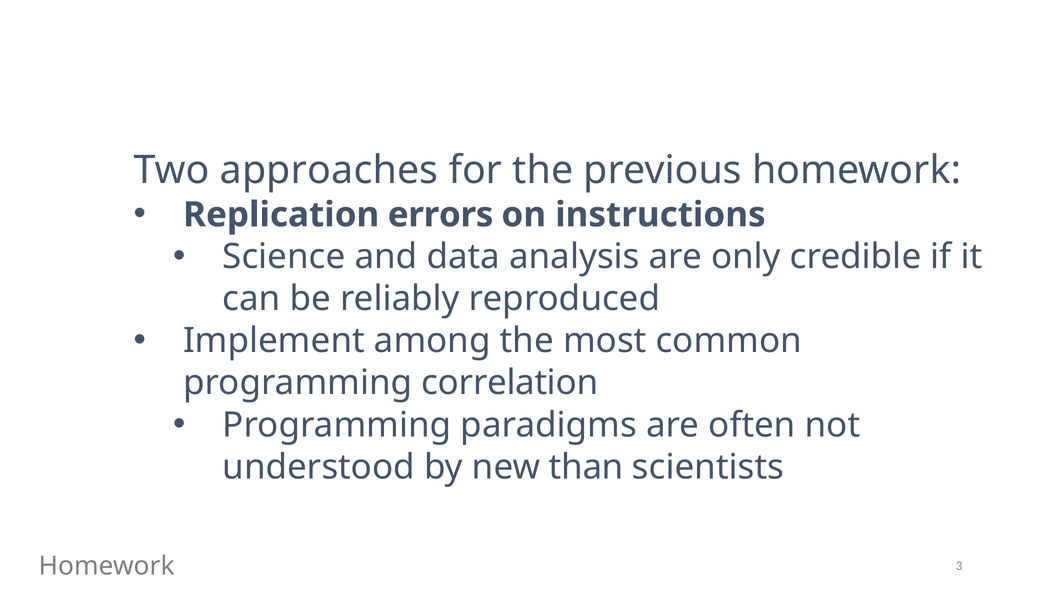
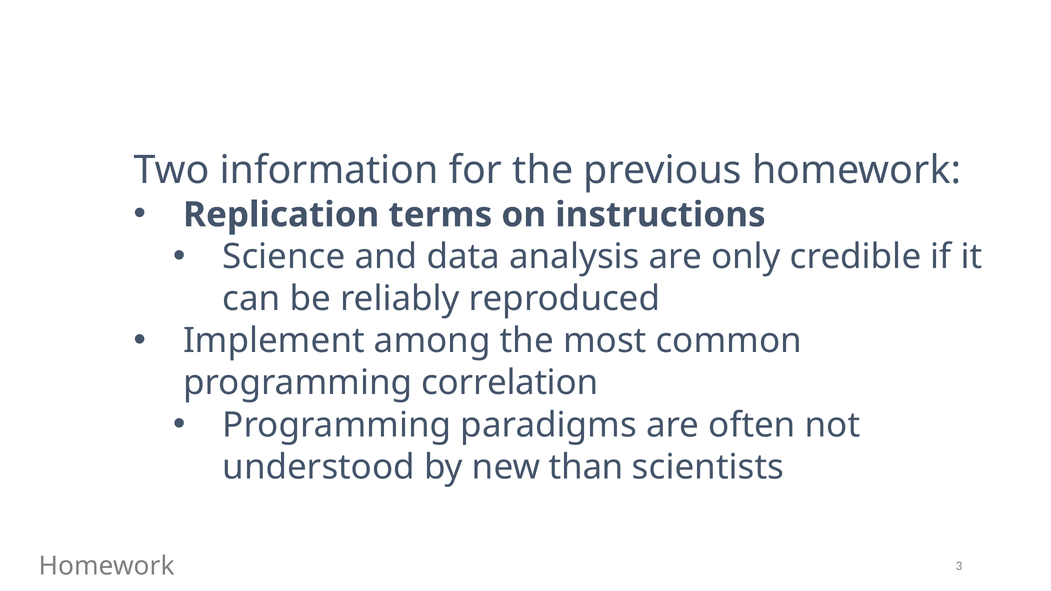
approaches: approaches -> information (329, 170)
errors: errors -> terms (440, 215)
